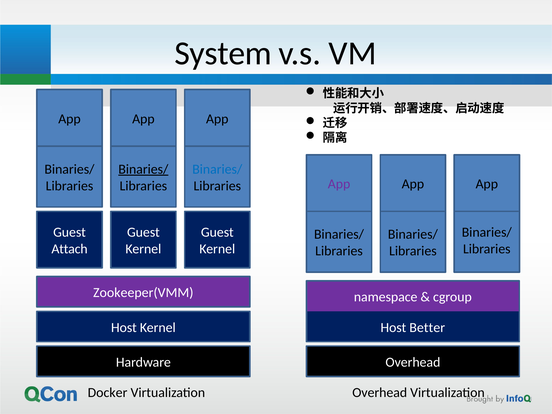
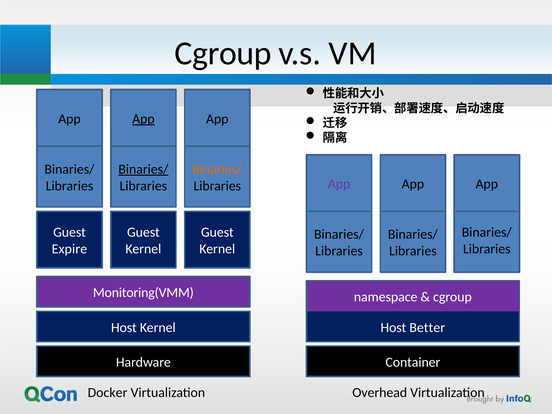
System: System -> Cgroup (223, 53)
App underline: none -> present (143, 119)
Binaries/ colour: blue -> orange (217, 169)
Attach: Attach -> Expire (69, 249)
Zookeeper(VMM: Zookeeper(VMM -> Monitoring(VMM (143, 293)
Overhead: Overhead -> Container (413, 362)
